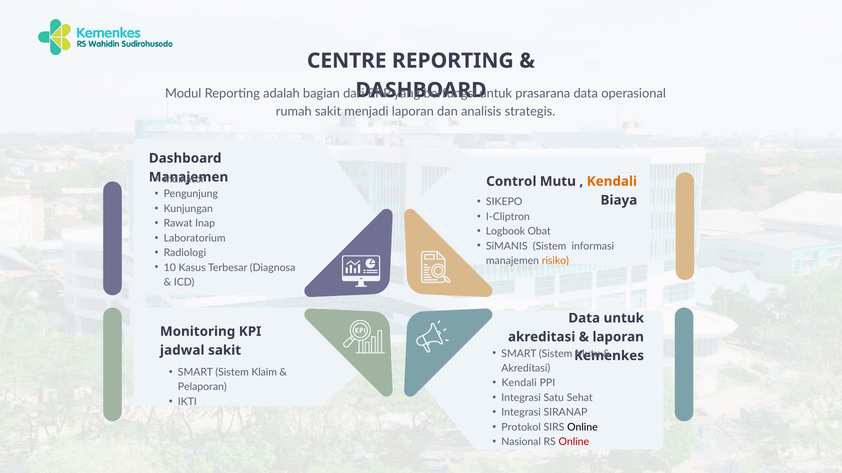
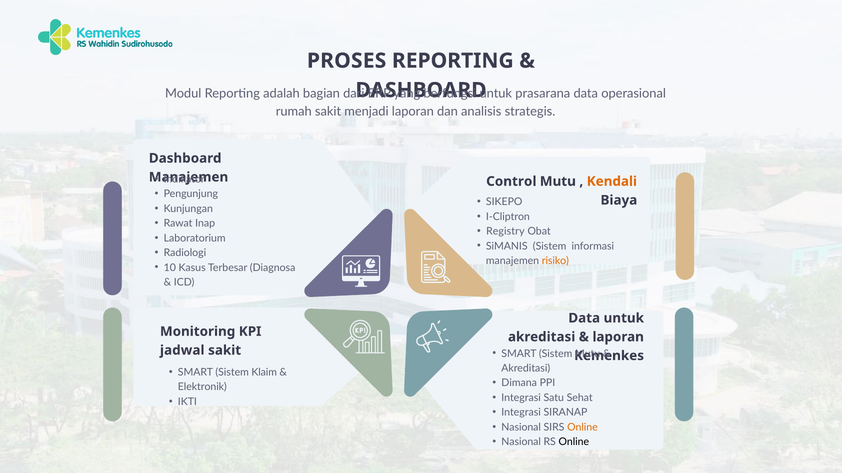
CENTRE: CENTRE -> PROSES (347, 61)
Logbook: Logbook -> Registry (505, 232)
Kendali: Kendali -> Dimana (519, 383)
Pelaporan: Pelaporan -> Elektronik (202, 387)
Protokol: Protokol -> Nasional (521, 428)
Online colour: black -> orange (582, 428)
Online colour: red -> black (574, 442)
